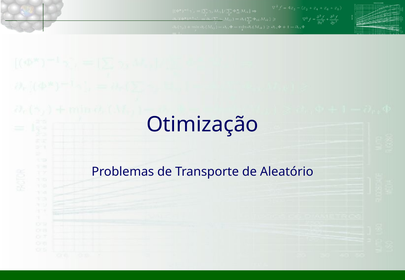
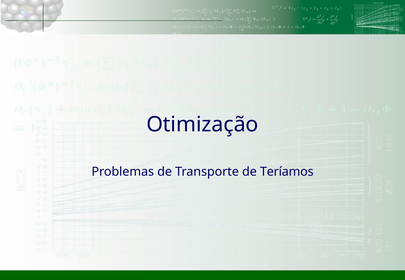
Aleatório: Aleatório -> Teríamos (287, 172)
